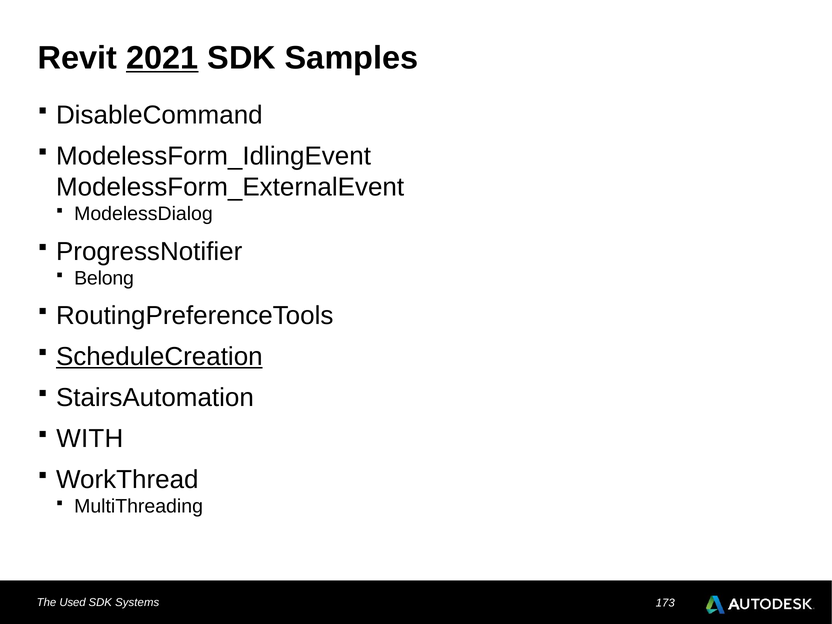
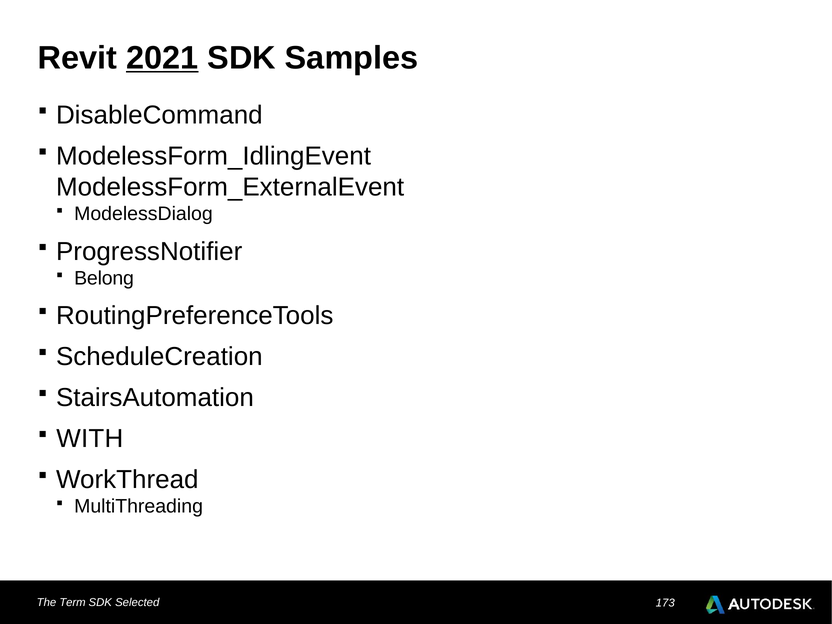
ScheduleCreation underline: present -> none (159, 357)
Used: Used -> Term (73, 602)
Systems: Systems -> Selected (137, 602)
